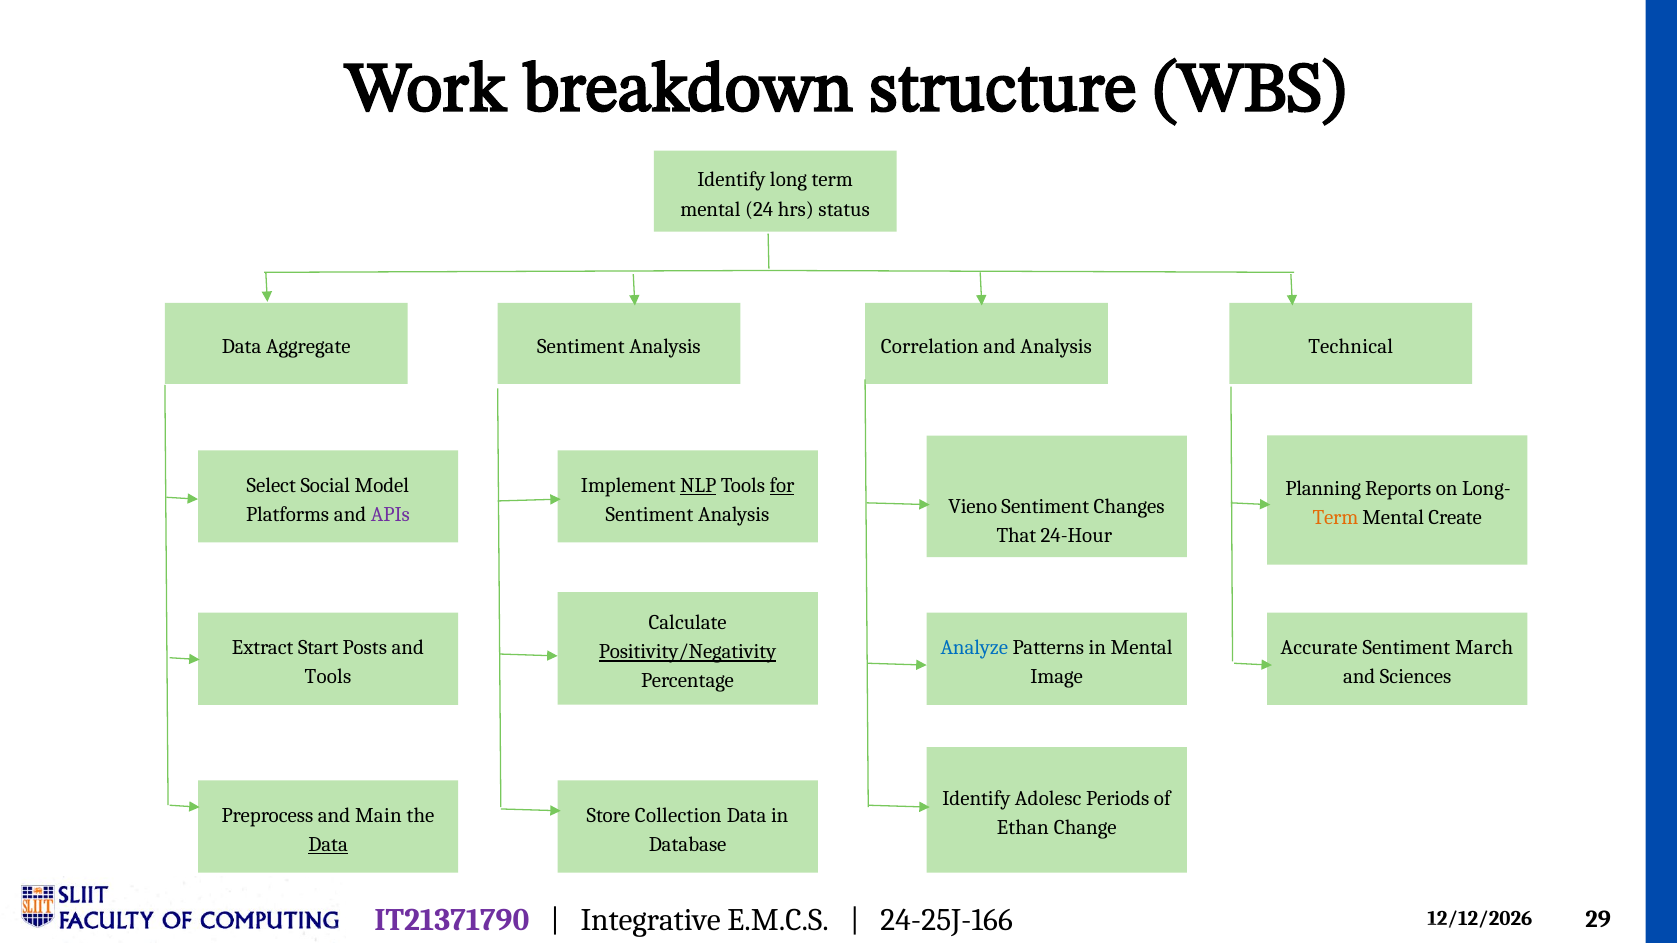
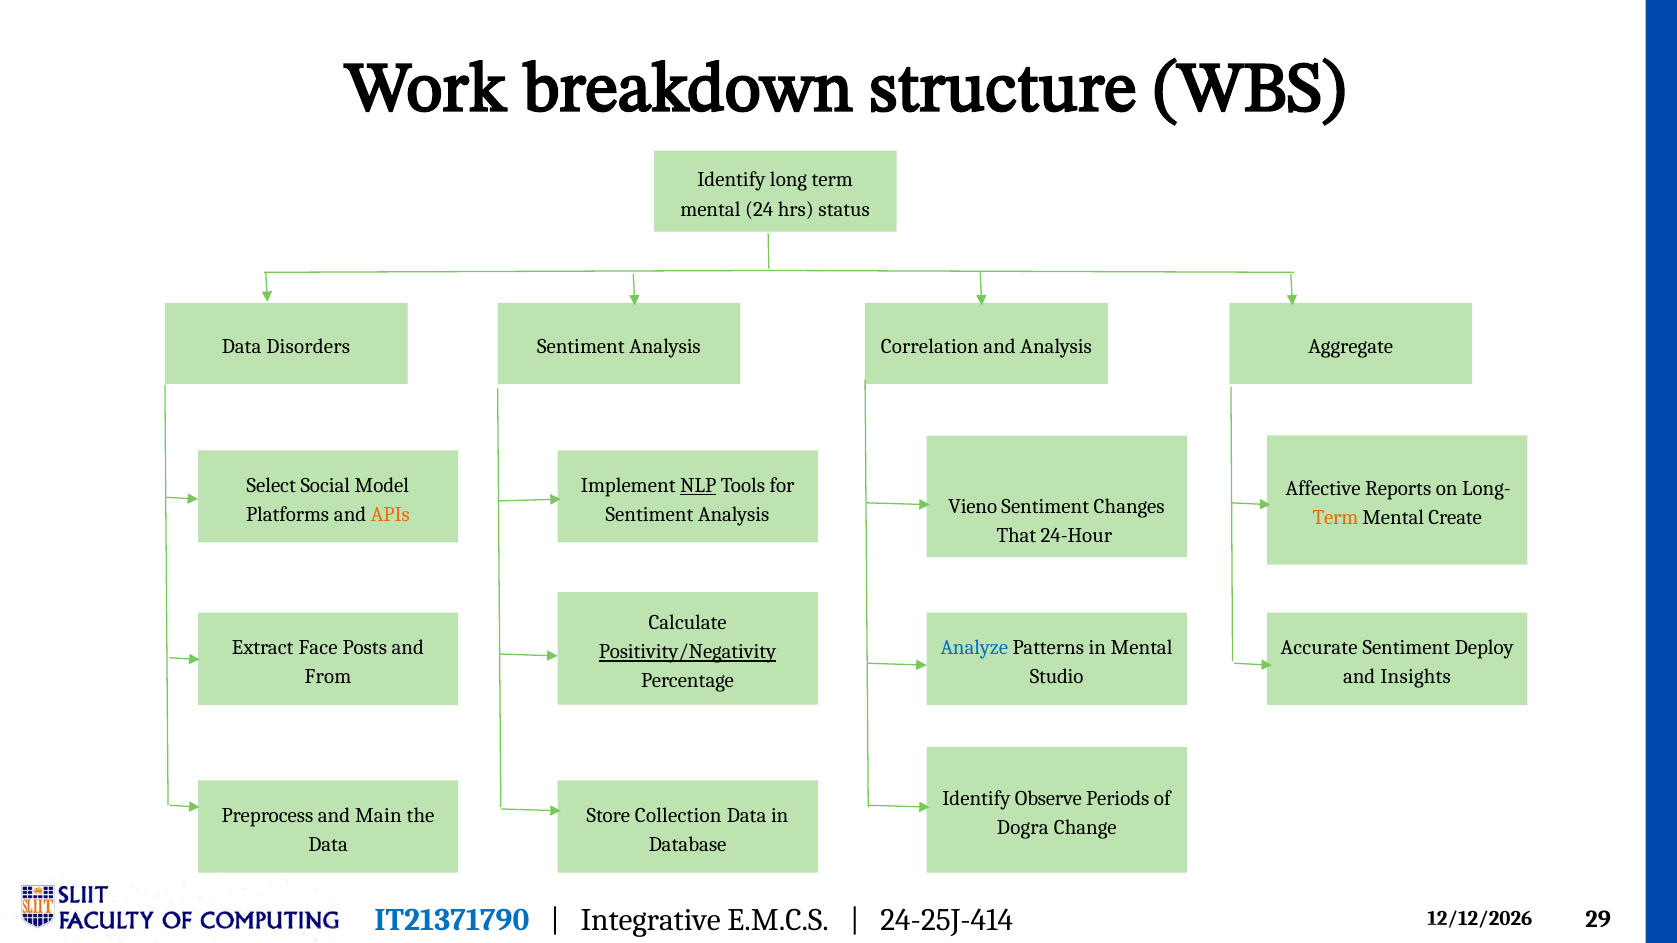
Aggregate: Aggregate -> Disorders (308, 347)
Technical: Technical -> Aggregate (1351, 347)
for underline: present -> none (782, 485)
Planning: Planning -> Affective (1323, 489)
APIs colour: purple -> orange (390, 515)
Start: Start -> Face (318, 648)
March: March -> Deploy (1484, 648)
Tools: Tools -> From (328, 677)
Image: Image -> Studio (1057, 677)
Sciences: Sciences -> Insights (1416, 677)
Adolesc: Adolesc -> Observe (1048, 799)
Ethan: Ethan -> Dogra (1023, 828)
Data underline: present -> none (328, 845)
IT21371790 colour: purple -> blue (452, 920)
24-25J-166: 24-25J-166 -> 24-25J-414 (947, 920)
